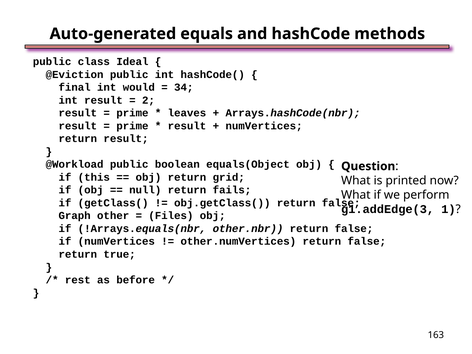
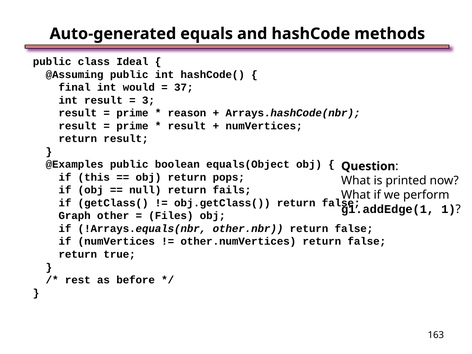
@Eviction: @Eviction -> @Assuming (75, 74)
34: 34 -> 37 (184, 87)
2: 2 -> 3 (148, 100)
leaves: leaves -> reason (187, 113)
@Workload: @Workload -> @Examples (75, 164)
grid: grid -> pops (229, 177)
g1.addEdge(3: g1.addEdge(3 -> g1.addEdge(1 (388, 209)
